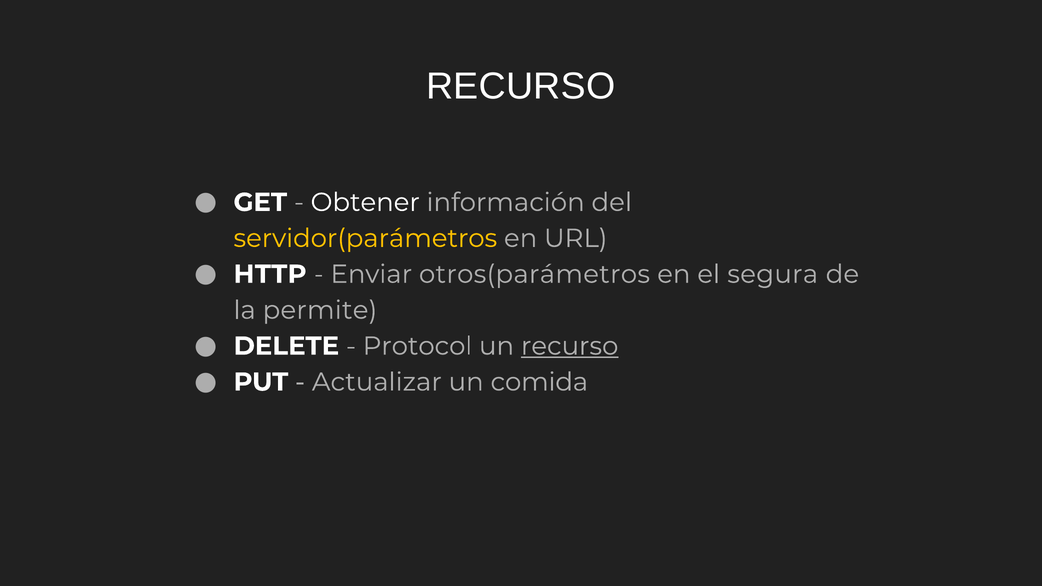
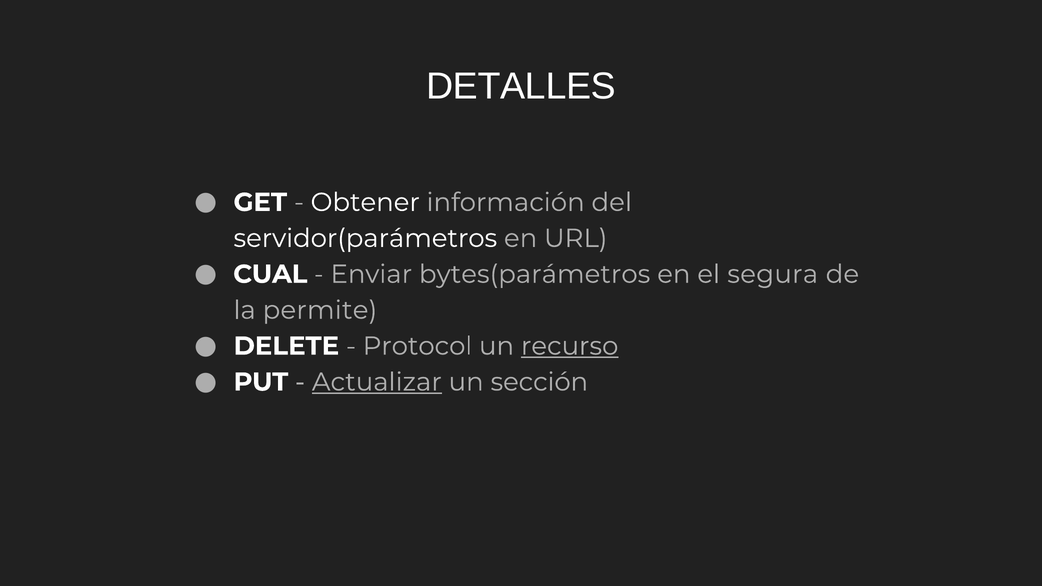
RECURSO: RECURSO -> DETALLES (521, 86)
servidor(parámetros colour: yellow -> white (365, 238)
HTTP: HTTP -> CUAL (270, 274)
otros(parámetros: otros(parámetros -> bytes(parámetros (535, 274)
Actualizar underline: none -> present (377, 382)
comida: comida -> sección (539, 382)
